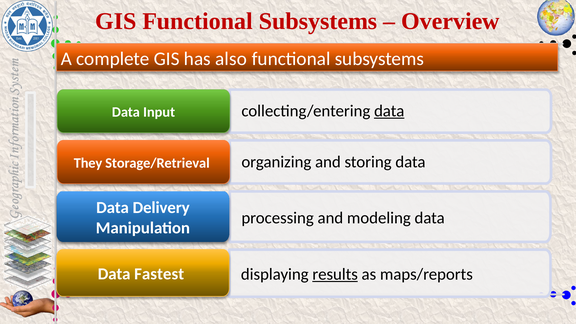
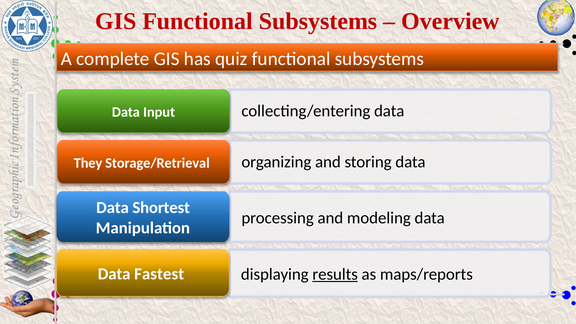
also: also -> quiz (231, 59)
data underline: present -> none (389, 111)
Delivery: Delivery -> Shortest (161, 208)
